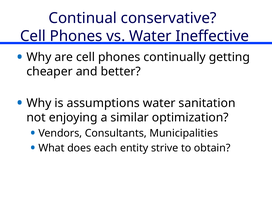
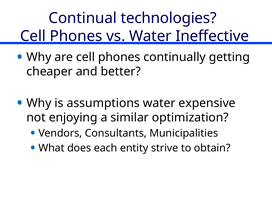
conservative: conservative -> technologies (169, 18)
sanitation: sanitation -> expensive (207, 103)
